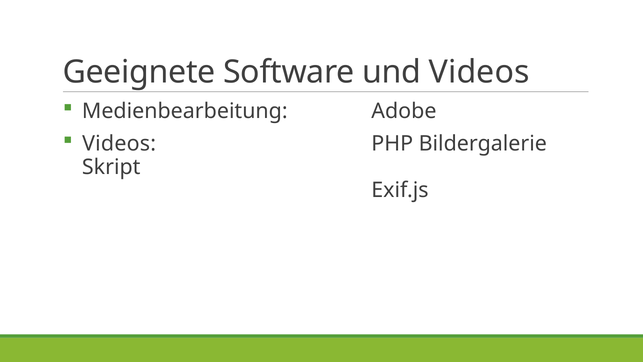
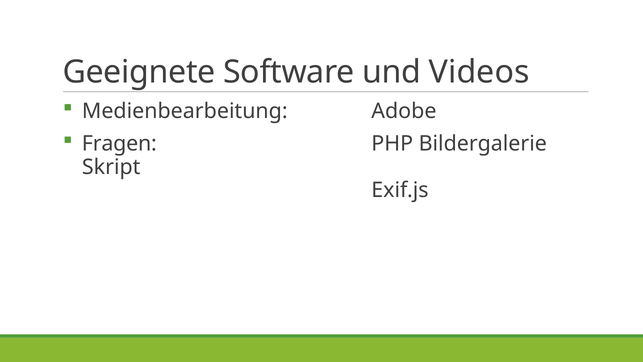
Videos: Videos -> Fragen (119, 144)
